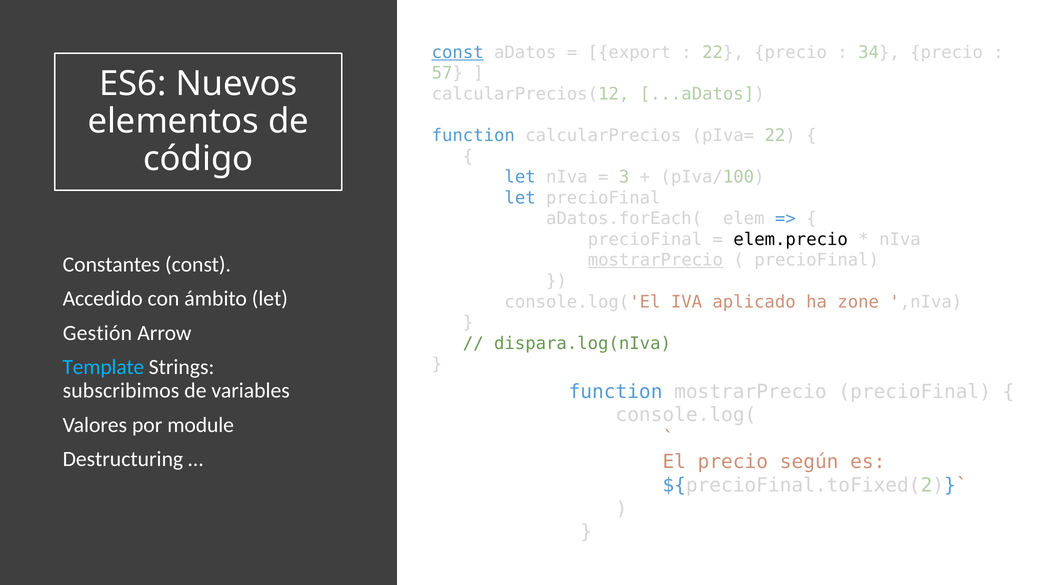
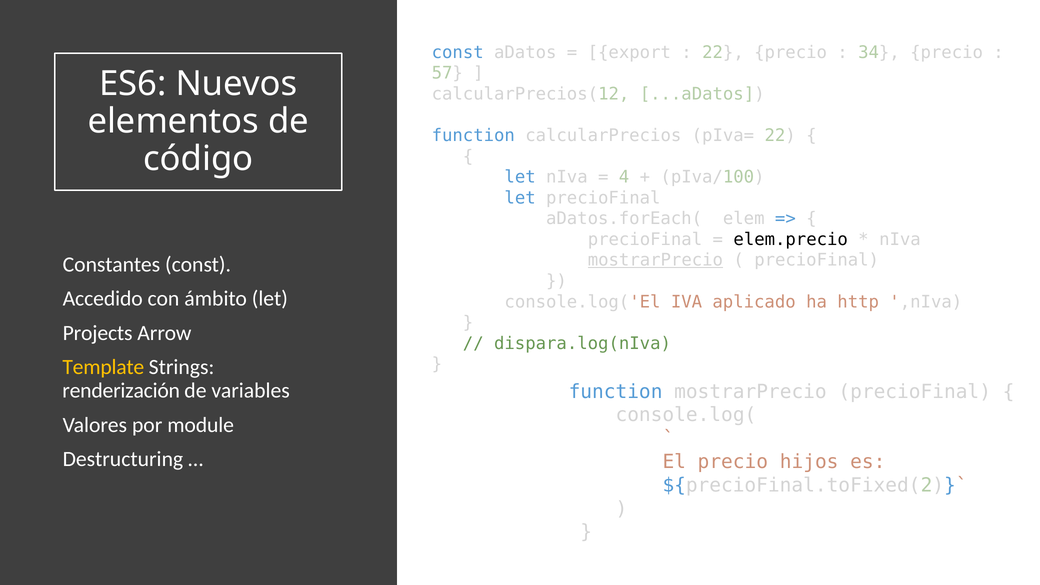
const underline: present -> none (458, 52)
3: 3 -> 4 (624, 177)
zone: zone -> http (858, 302)
Gestión: Gestión -> Projects (98, 333)
Template colour: light blue -> yellow (103, 367)
subscribimos: subscribimos -> renderización (121, 391)
según: según -> hijos (809, 462)
